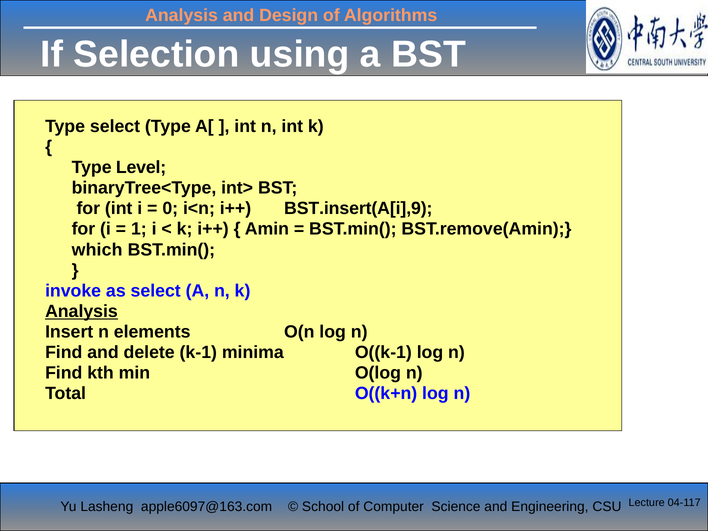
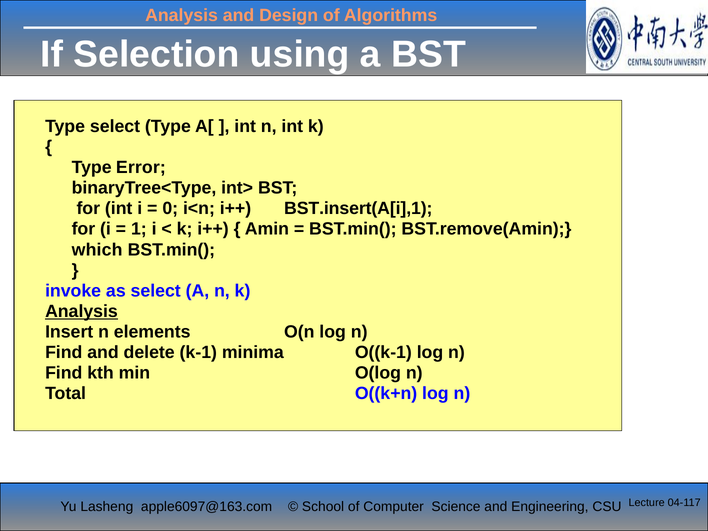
Level: Level -> Error (141, 168)
BST.insert(A[i],9: BST.insert(A[i],9 -> BST.insert(A[i],1 (358, 209)
